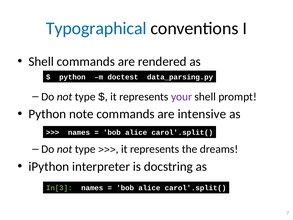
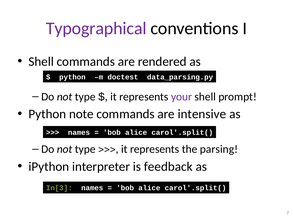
Typographical colour: blue -> purple (96, 28)
dreams: dreams -> parsing (219, 149)
docstring: docstring -> feedback (168, 166)
